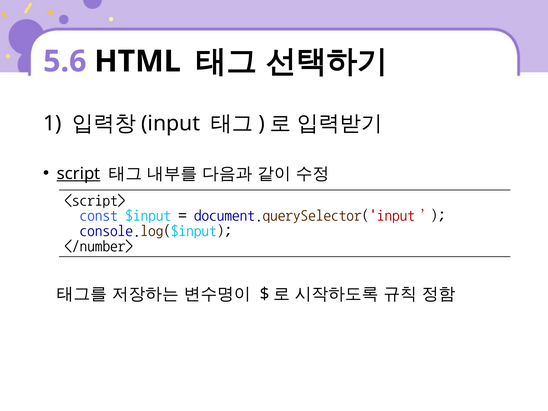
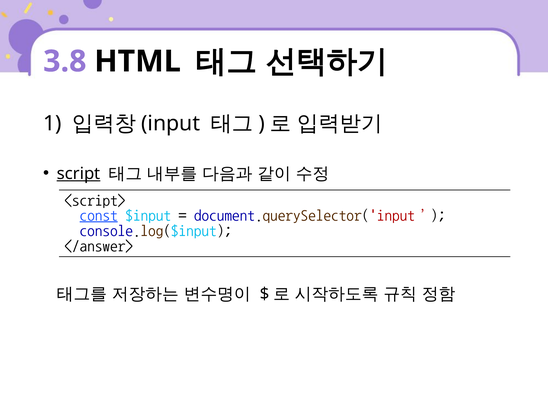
5.6: 5.6 -> 3.8 (65, 61)
const underline: none -> present (99, 215)
</number>: </number> -> </answer> (99, 246)
